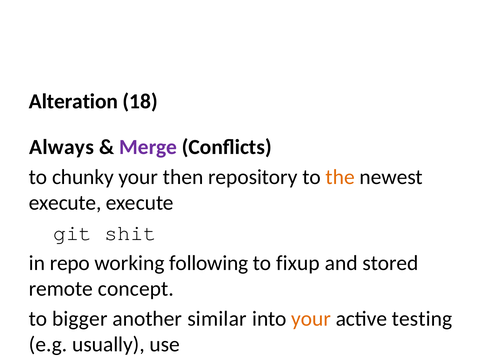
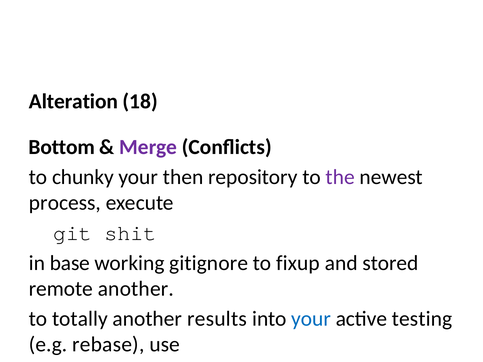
Always: Always -> Bottom (62, 147)
the colour: orange -> purple (340, 177)
execute: execute -> process (65, 203)
repo: repo -> base (70, 263)
following: following -> gitignore (209, 263)
remote concept: concept -> another (136, 289)
bigger: bigger -> totally (80, 319)
similar: similar -> results (217, 319)
your colour: orange -> blue (311, 319)
usually: usually -> rebase (108, 345)
